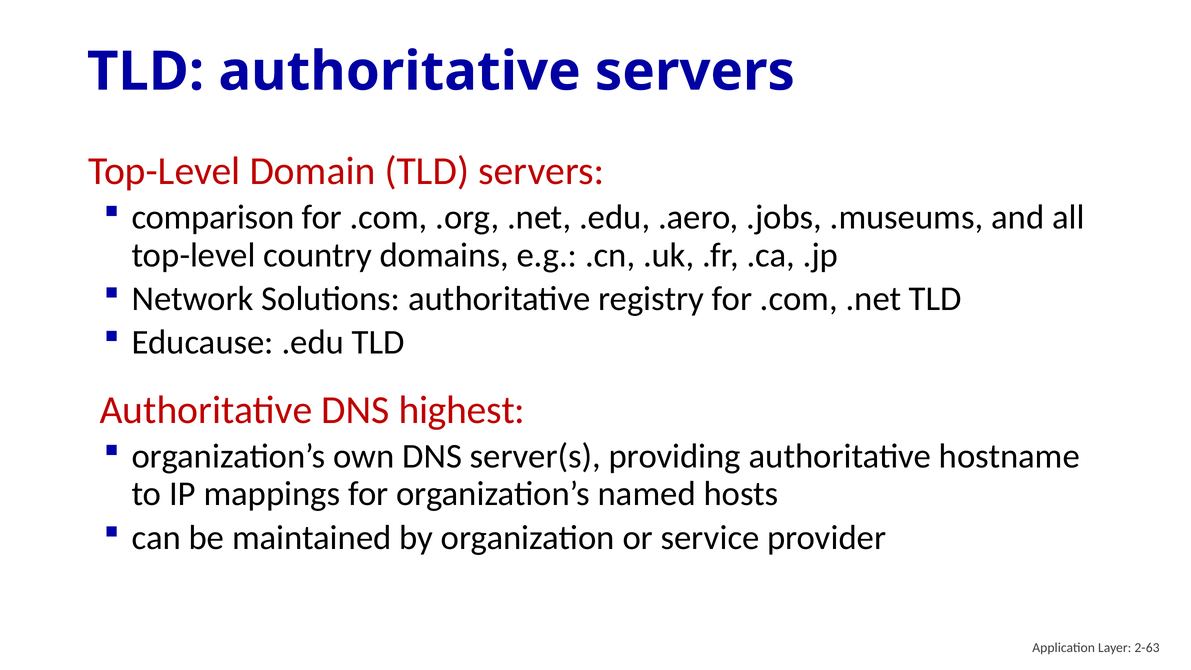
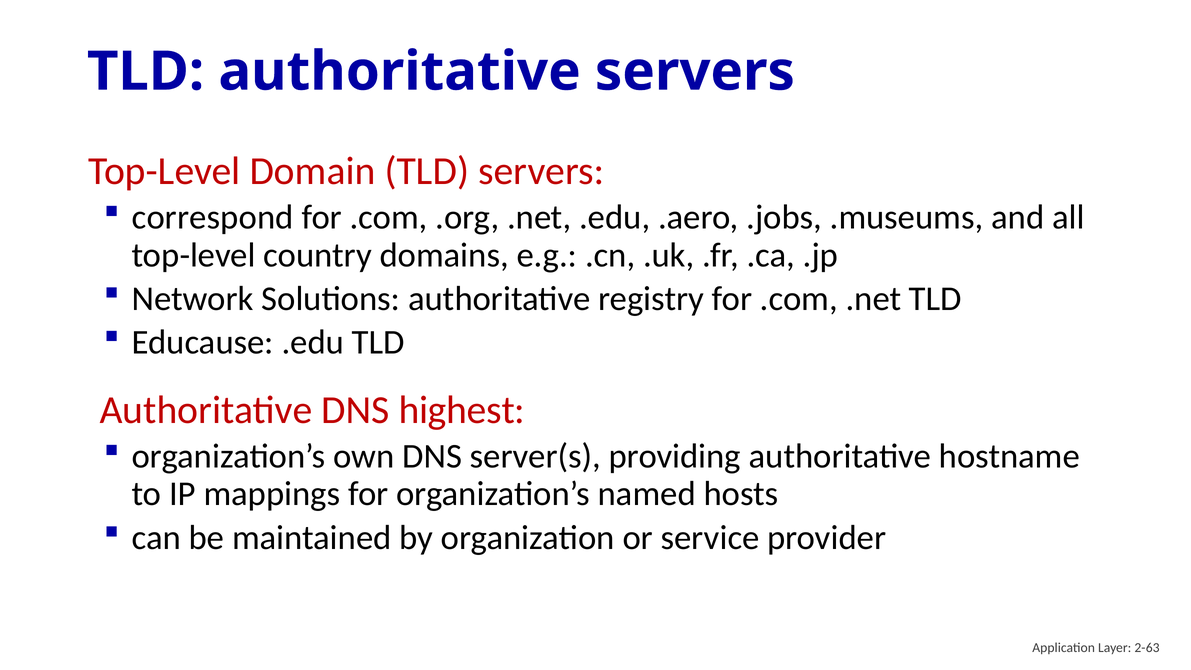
comparison: comparison -> correspond (213, 218)
